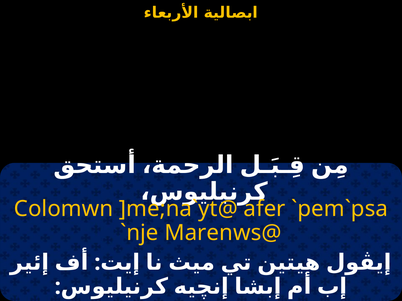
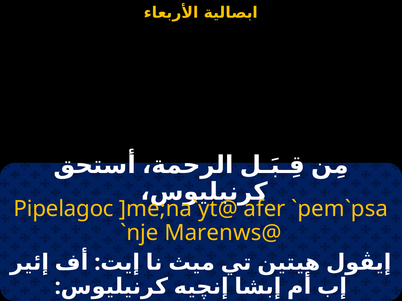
Colomwn: Colomwn -> Pipelagoc (64, 209)
